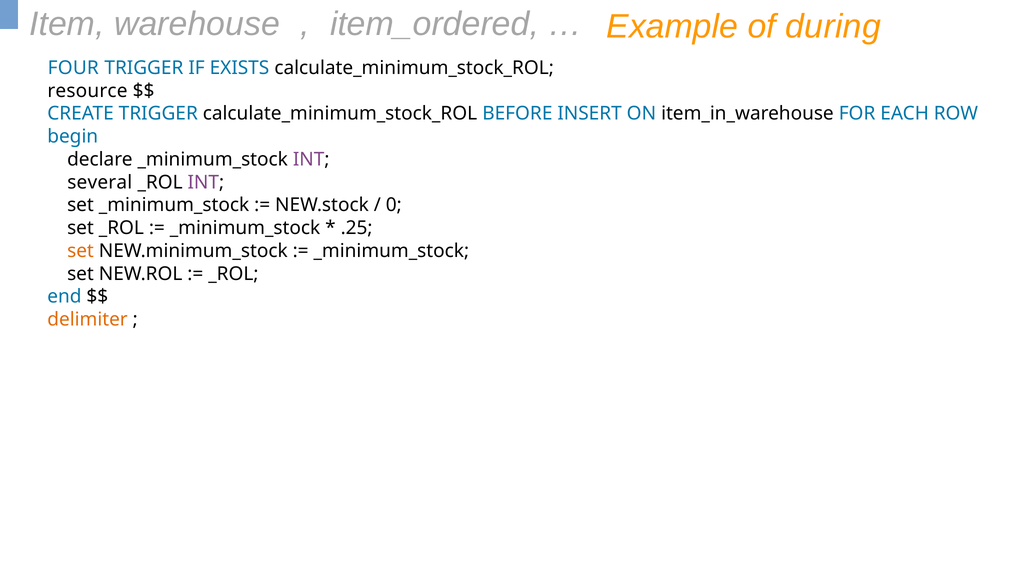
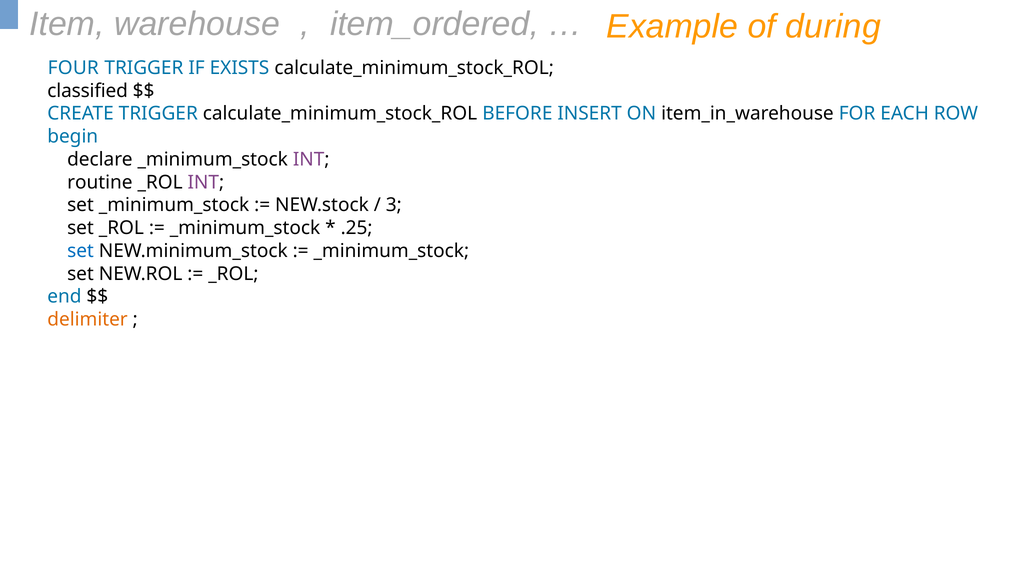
resource: resource -> classified (88, 91)
several: several -> routine (100, 182)
0: 0 -> 3 (394, 205)
set colour: orange -> blue (81, 251)
